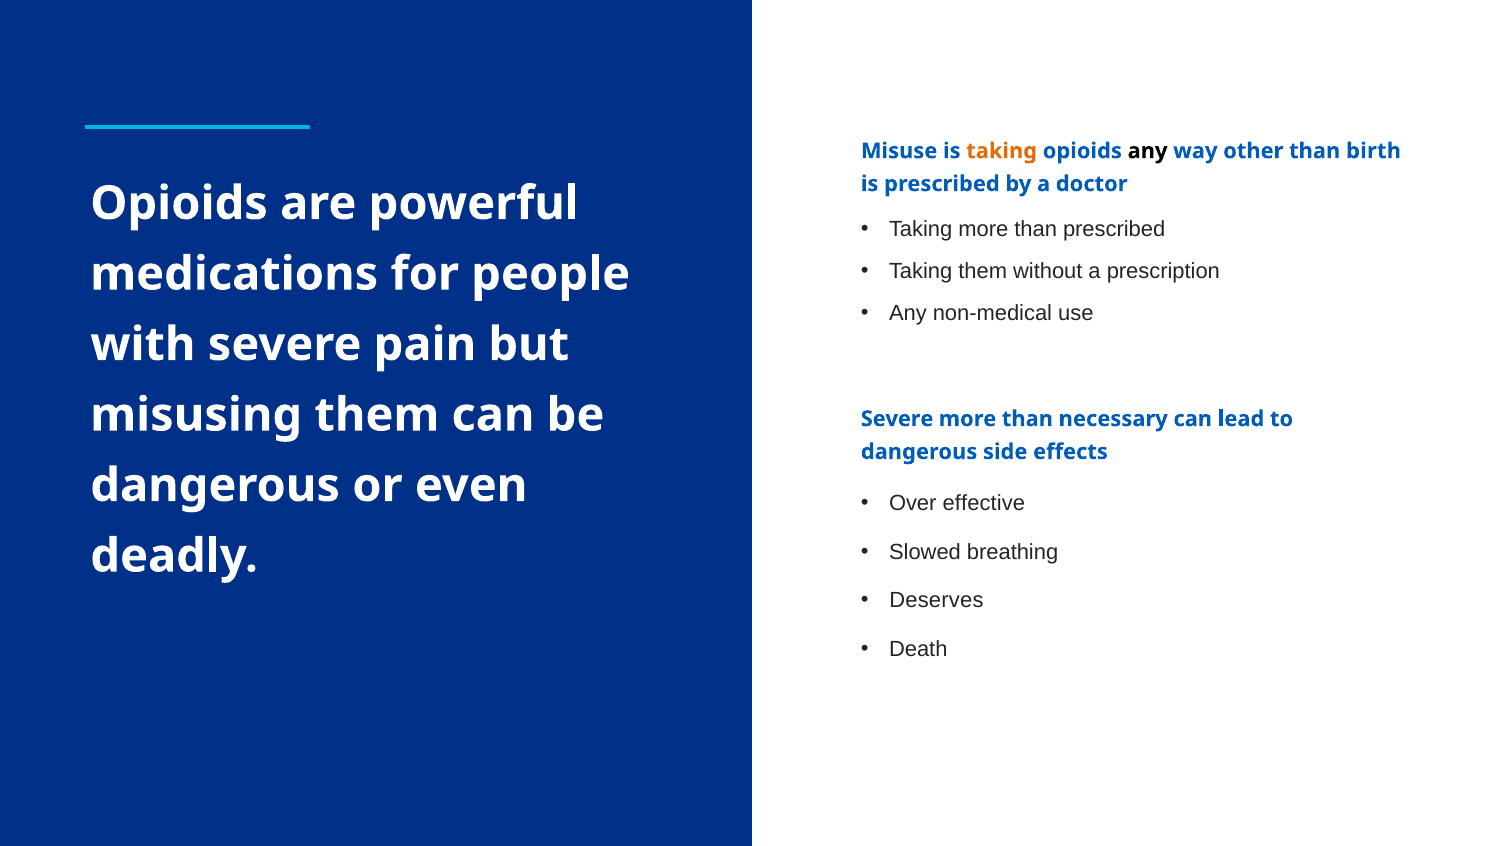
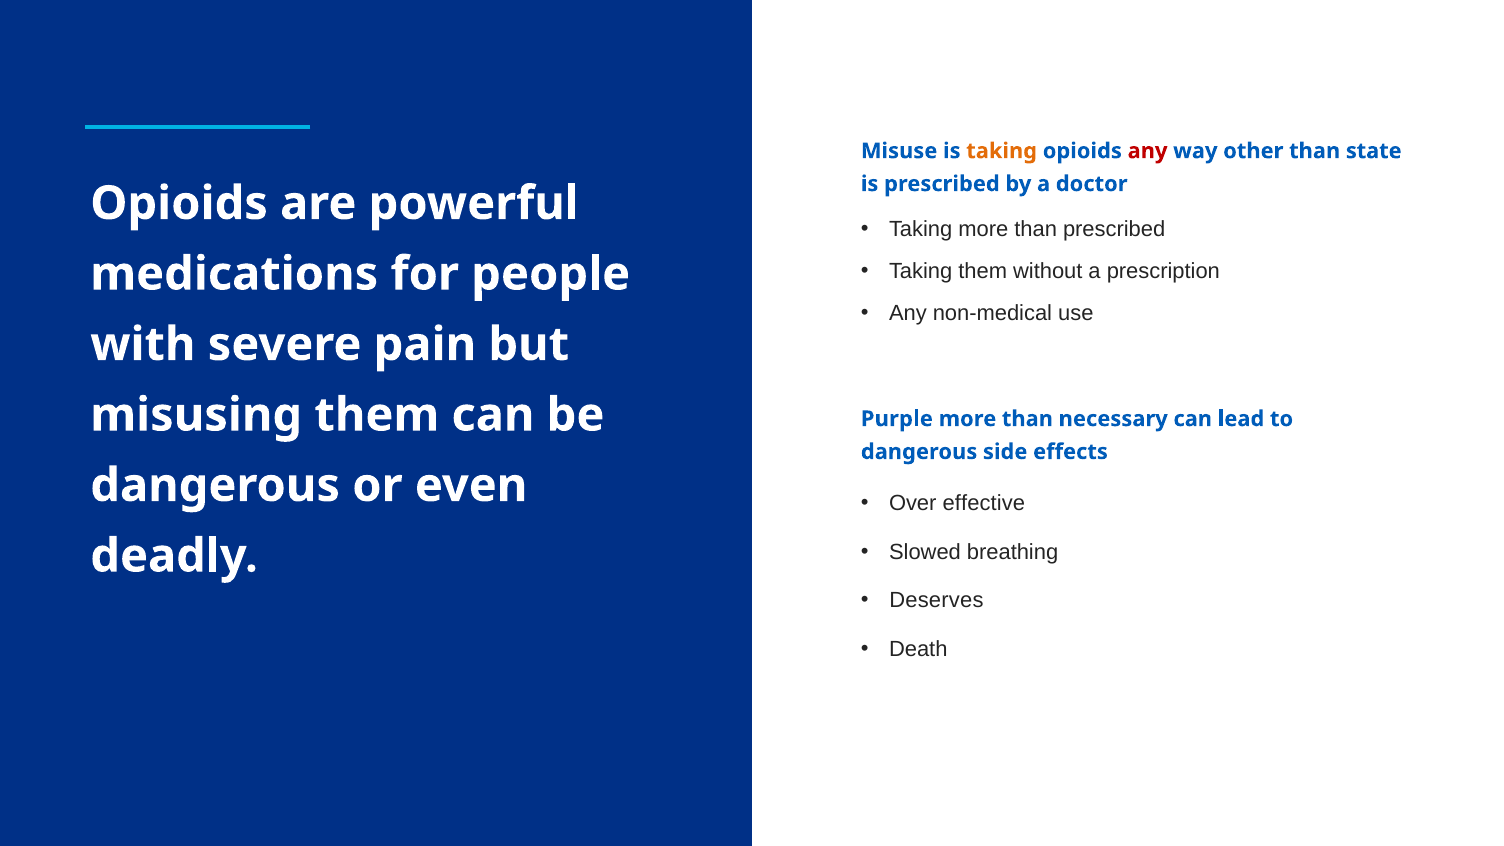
any colour: black -> red (1148, 151)
birth: birth -> state (1374, 151)
Severe: Severe -> Purple (897, 419)
